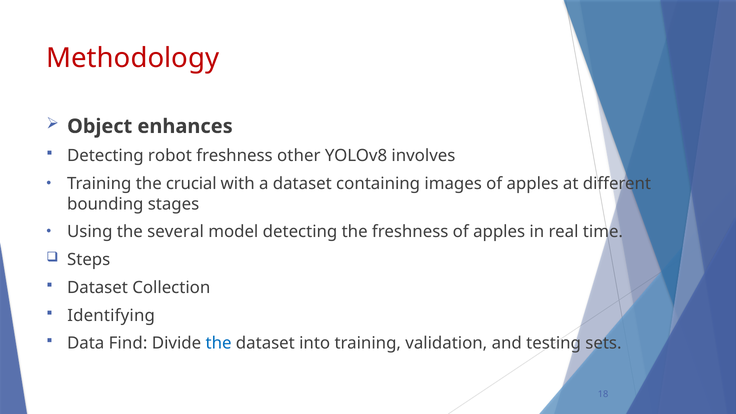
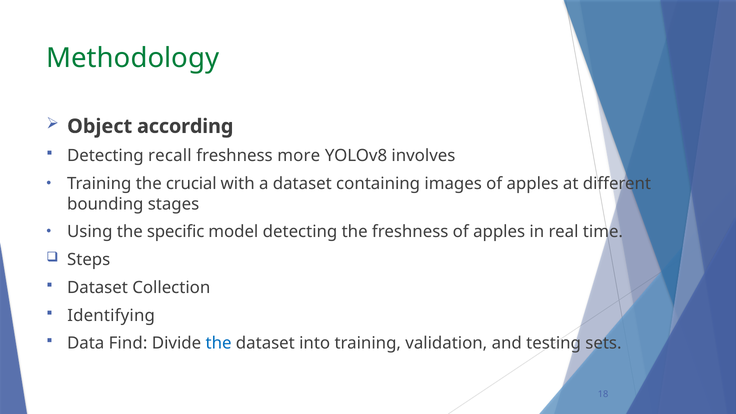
Methodology colour: red -> green (133, 58)
enhances: enhances -> according (185, 126)
robot: robot -> recall (170, 156)
other: other -> more (299, 156)
several: several -> specific (176, 232)
